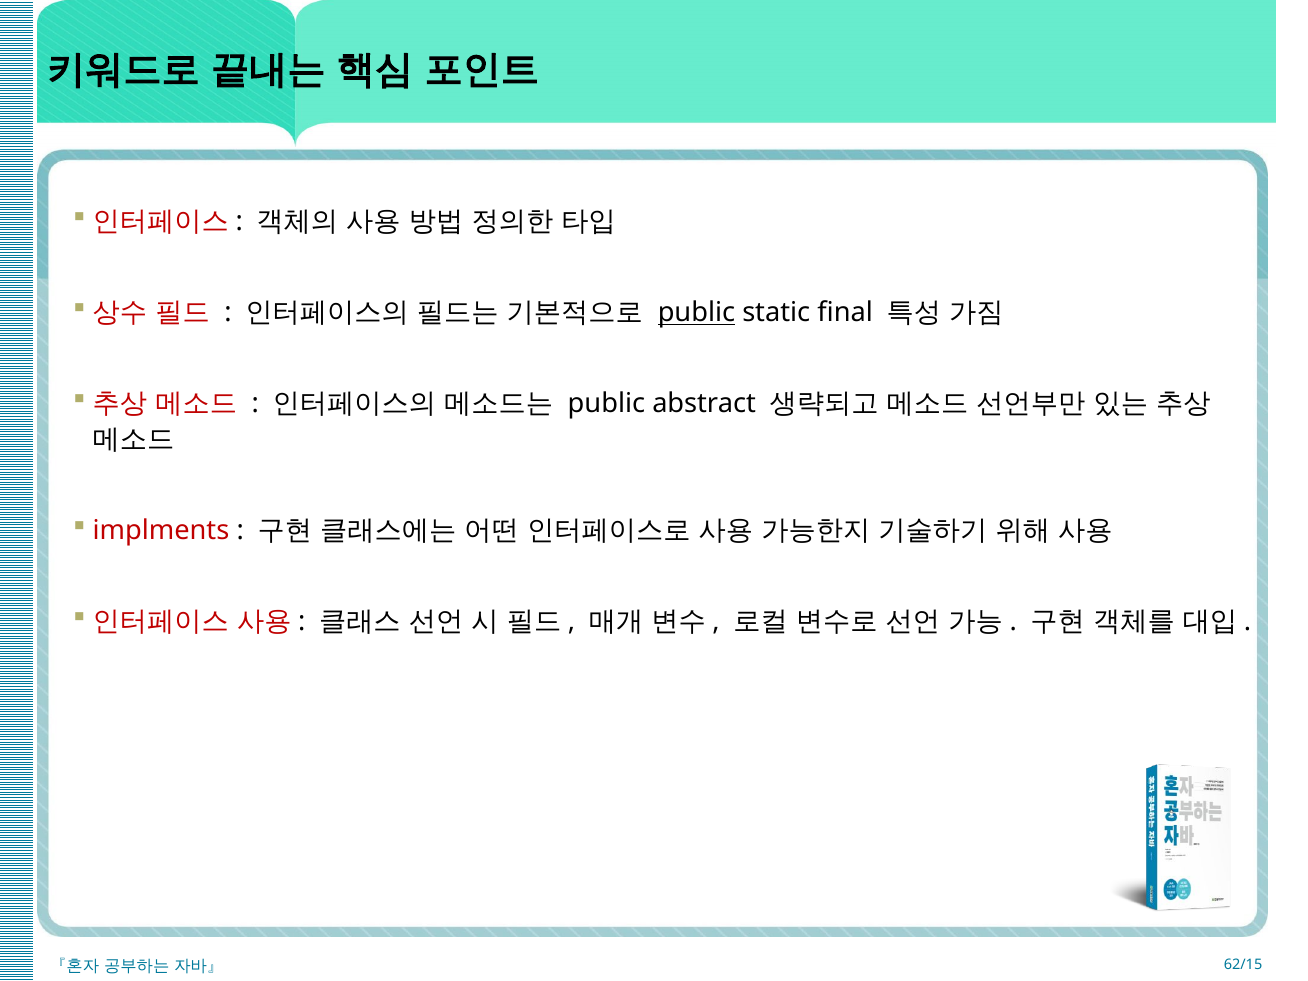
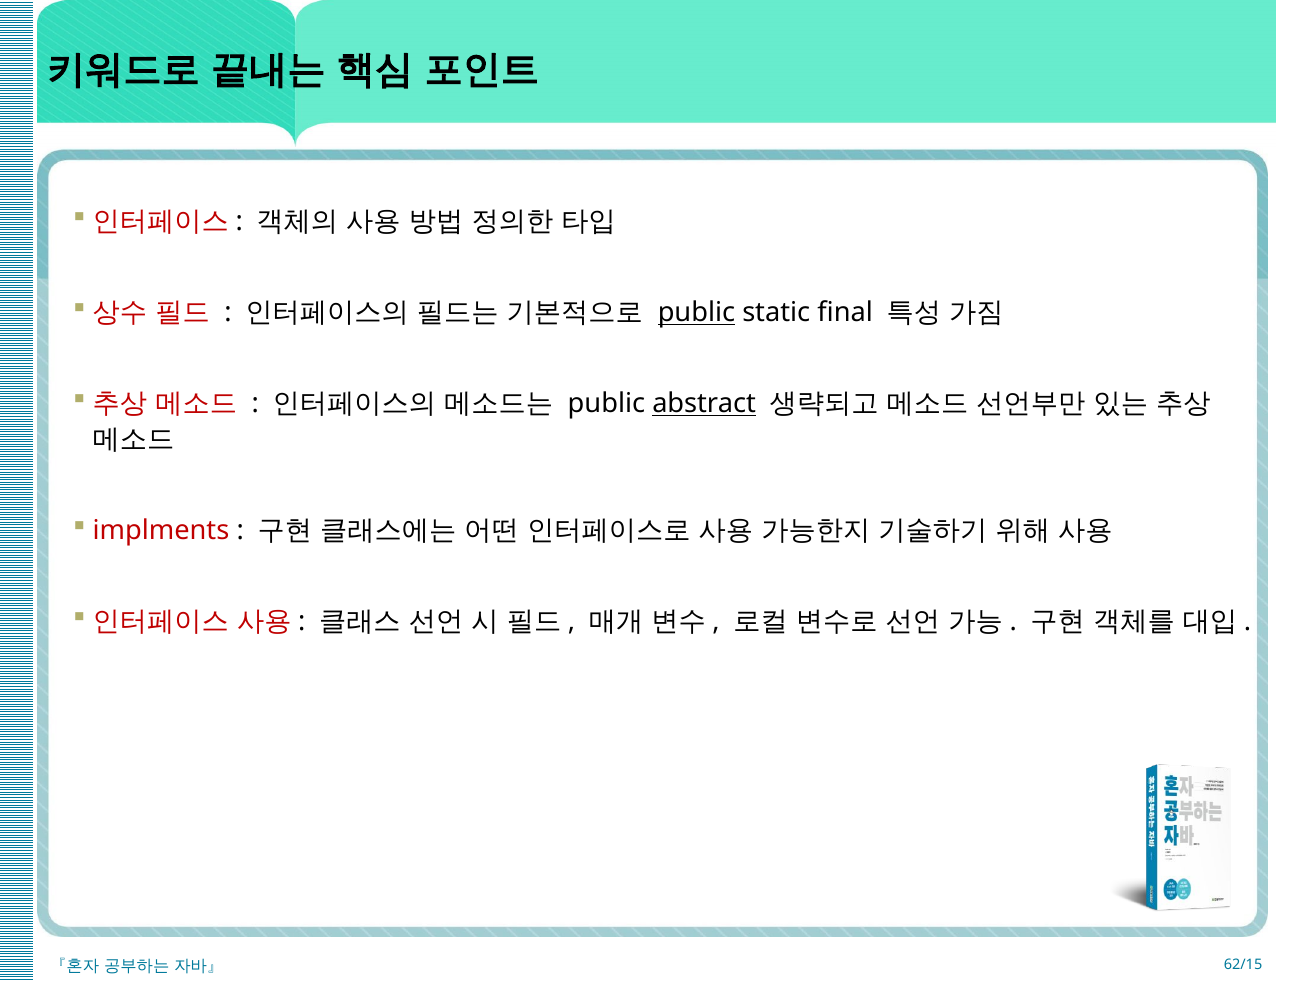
abstract underline: none -> present (704, 404)
